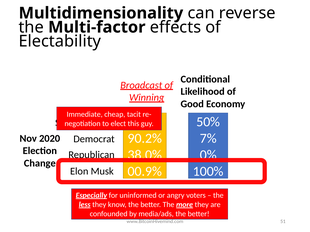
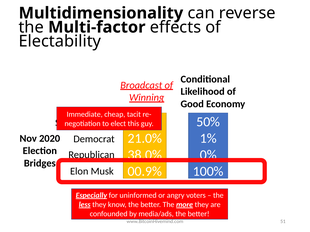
90.2%: 90.2% -> 21.0% (145, 139)
7%: 7% -> 1% (208, 139)
Change: Change -> Bridges (40, 164)
